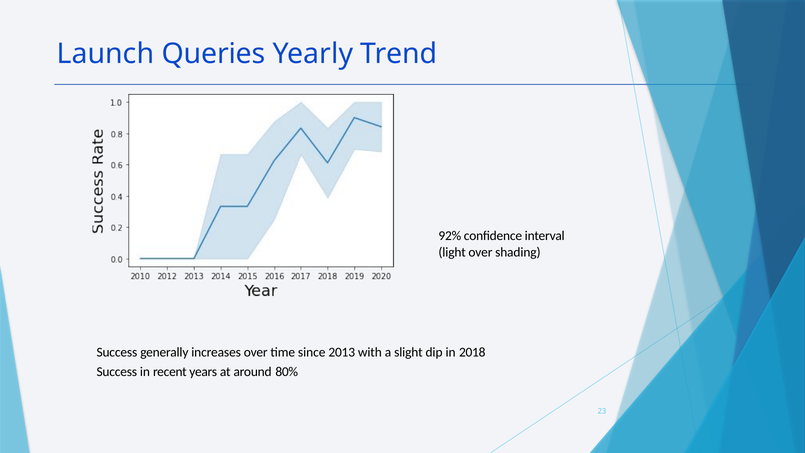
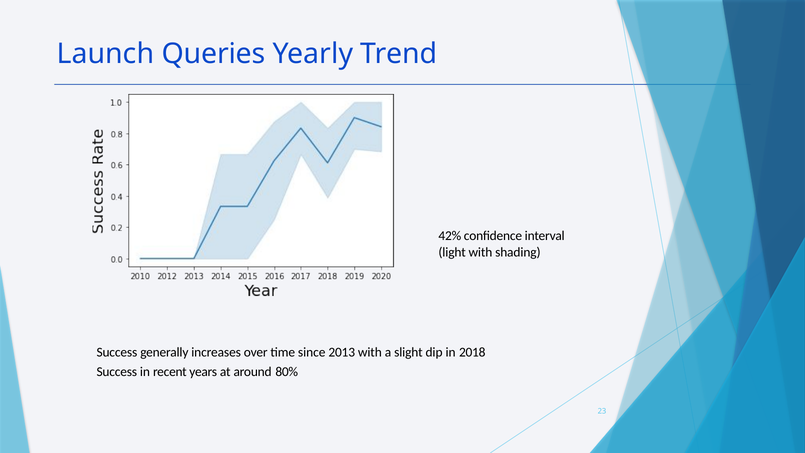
92%: 92% -> 42% (450, 236)
light over: over -> with (480, 252)
